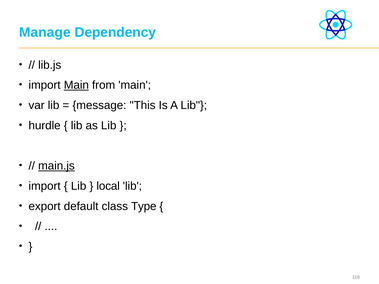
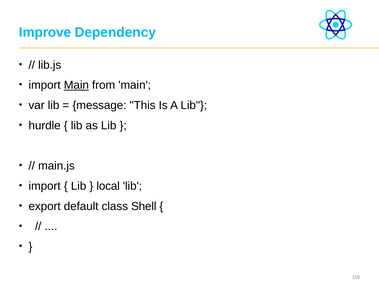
Manage: Manage -> Improve (45, 32)
main.js underline: present -> none (56, 166)
Type: Type -> Shell (144, 206)
